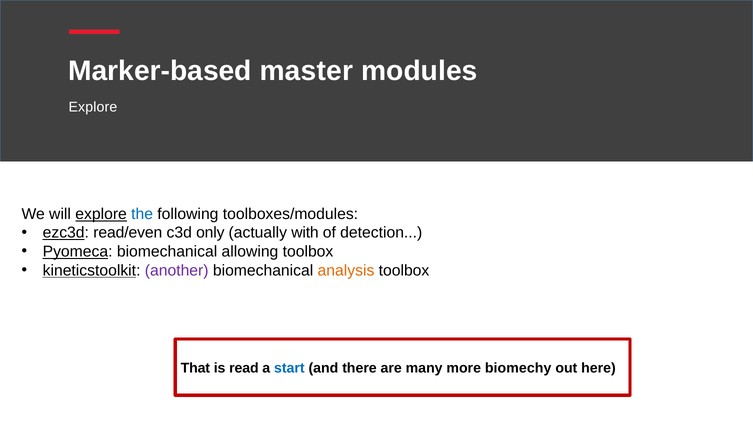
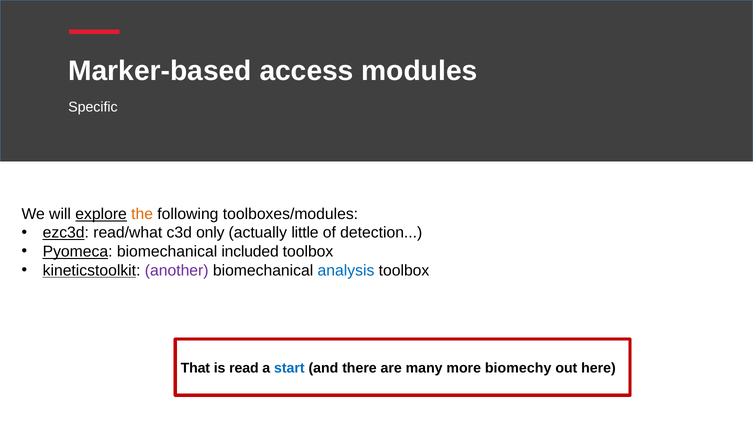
master: master -> access (307, 71)
Explore: Explore -> Specific (93, 107)
the colour: blue -> orange (142, 214)
read/even: read/even -> read/what (128, 233)
with: with -> little (305, 233)
allowing: allowing -> included (250, 252)
analysis colour: orange -> blue (346, 271)
